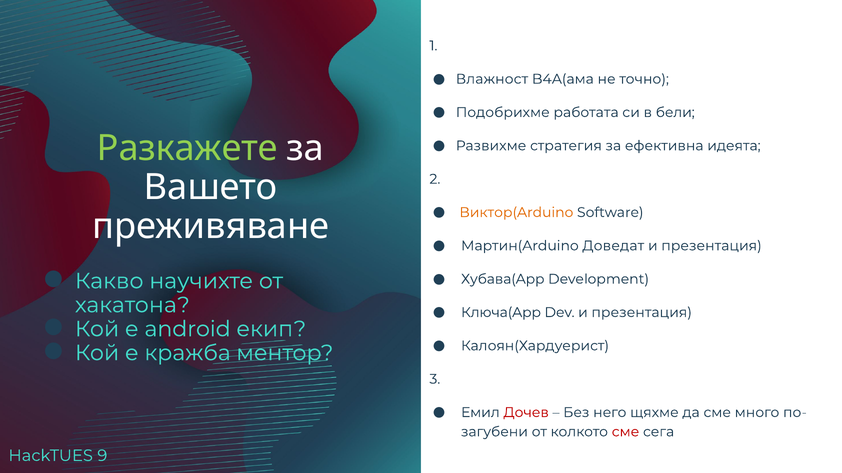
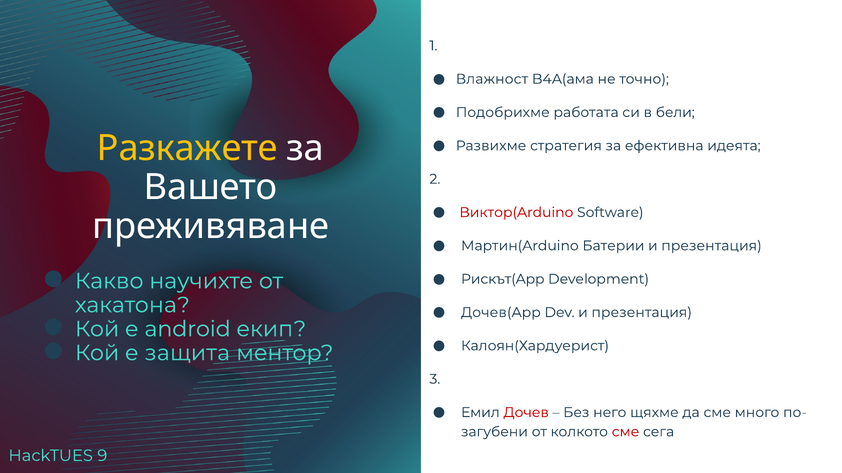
Разкажете colour: light green -> yellow (187, 148)
Виктор(Arduino colour: orange -> red (516, 213)
Доведат: Доведат -> Батерии (613, 246)
Хубава(App: Хубава(App -> Рискът(App (503, 279)
Ключа(App: Ключа(App -> Дочев(App (501, 313)
кражба: кражба -> защита (187, 353)
